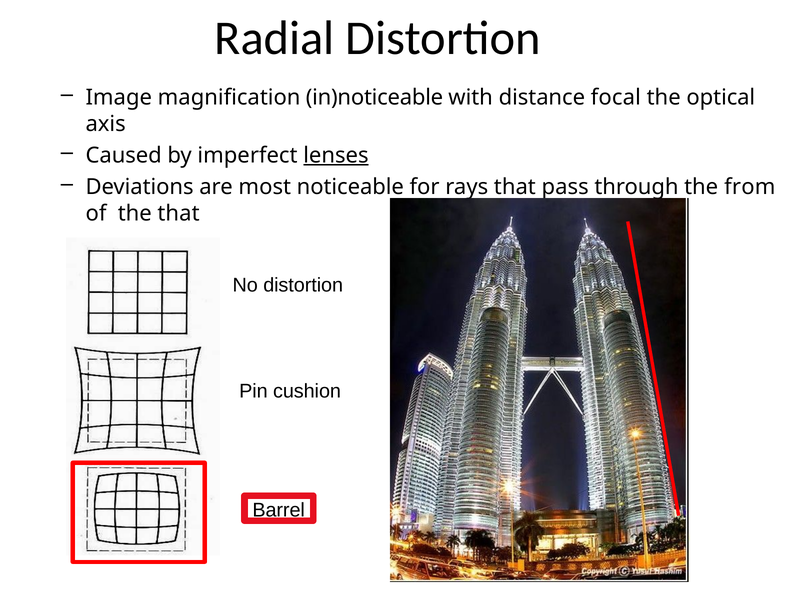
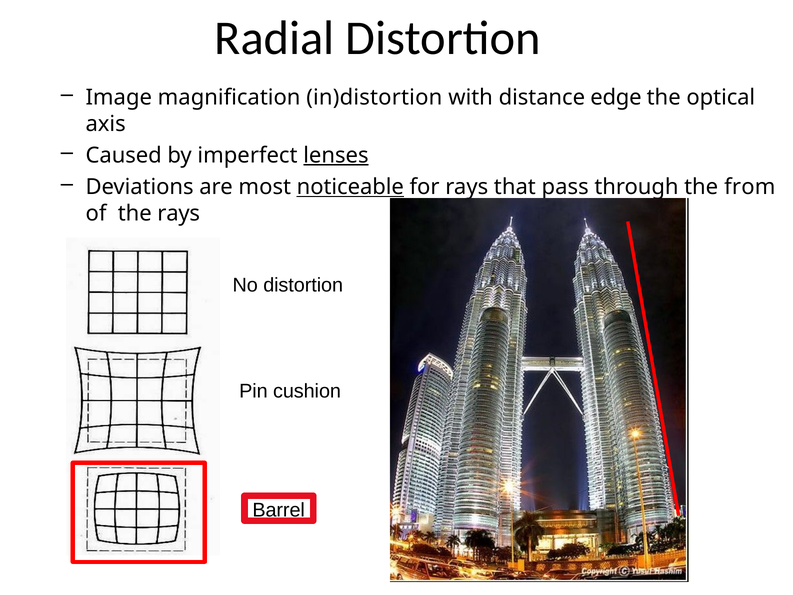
in)noticeable: in)noticeable -> in)distortion (374, 97)
focal: focal -> edge (616, 97)
noticeable underline: none -> present (350, 187)
the that: that -> rays (179, 213)
